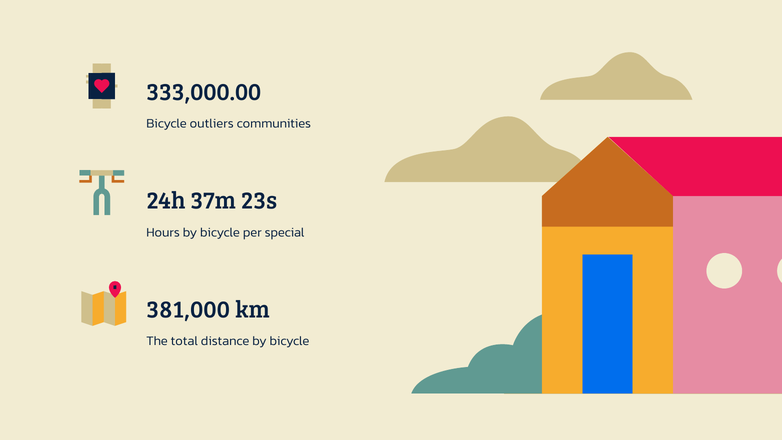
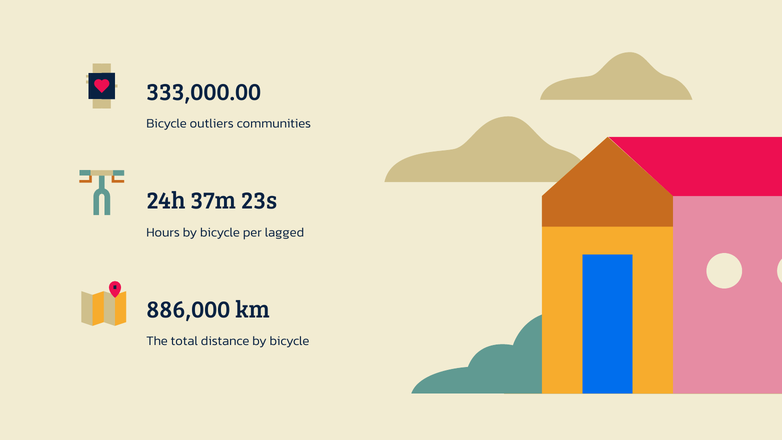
special: special -> lagged (284, 232)
381,000: 381,000 -> 886,000 (188, 309)
